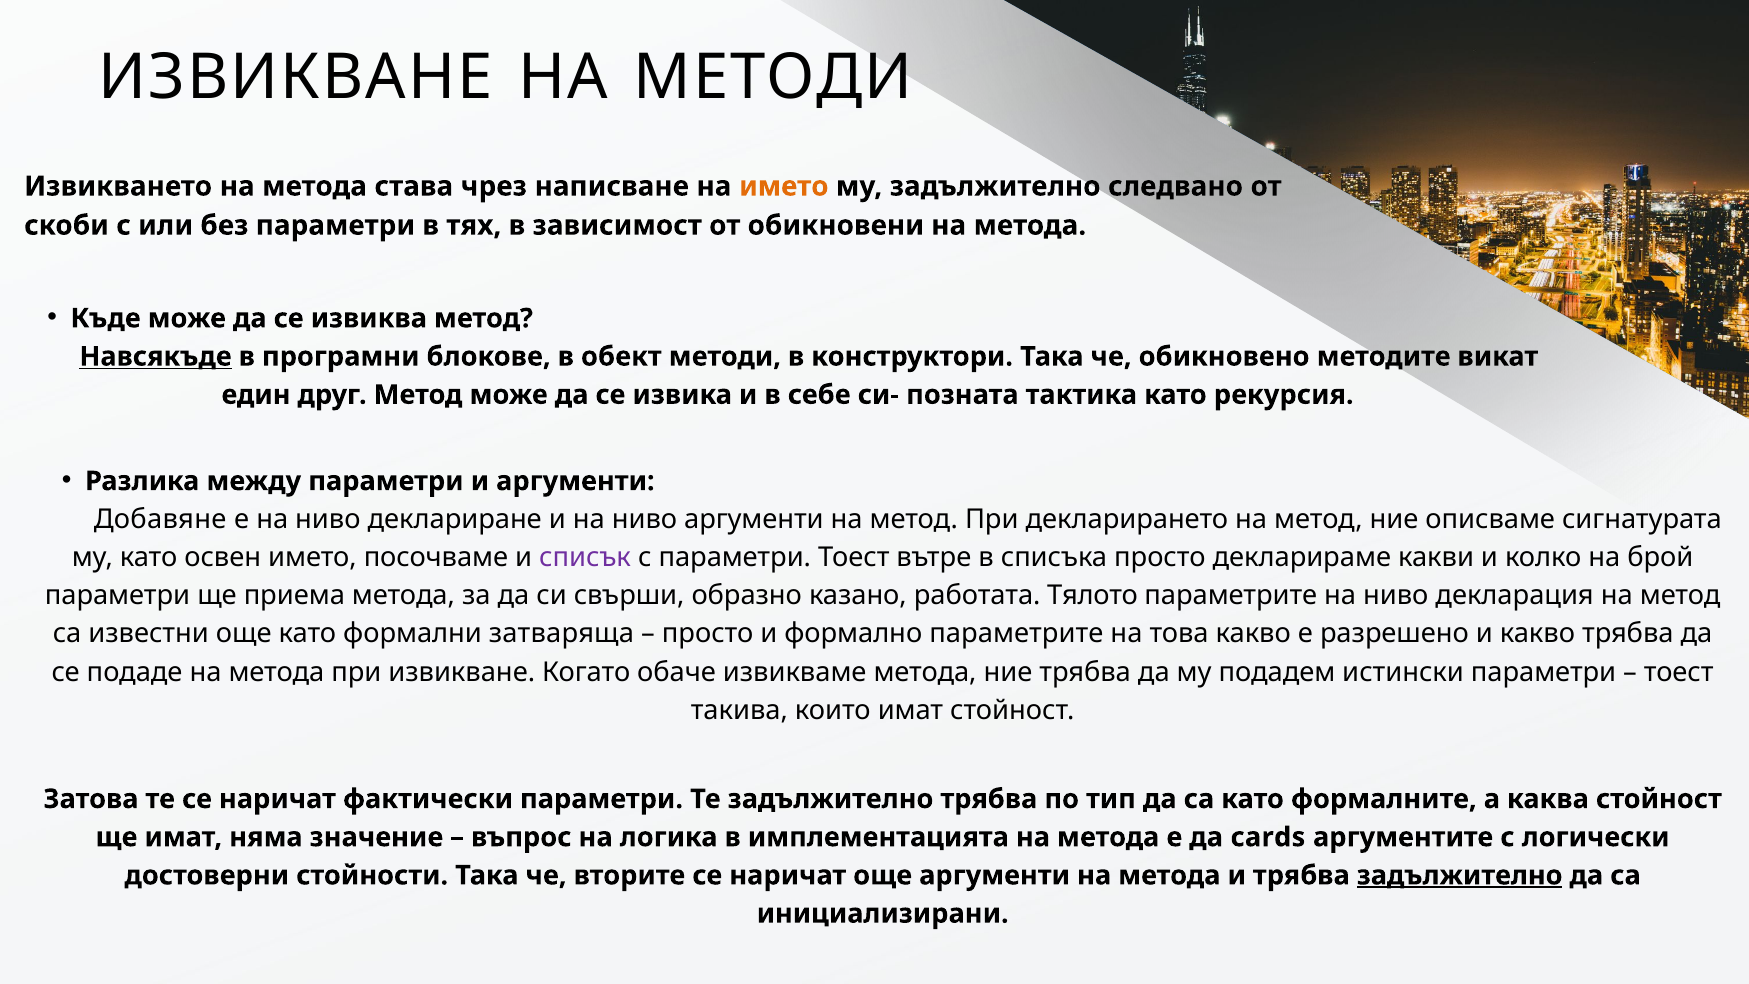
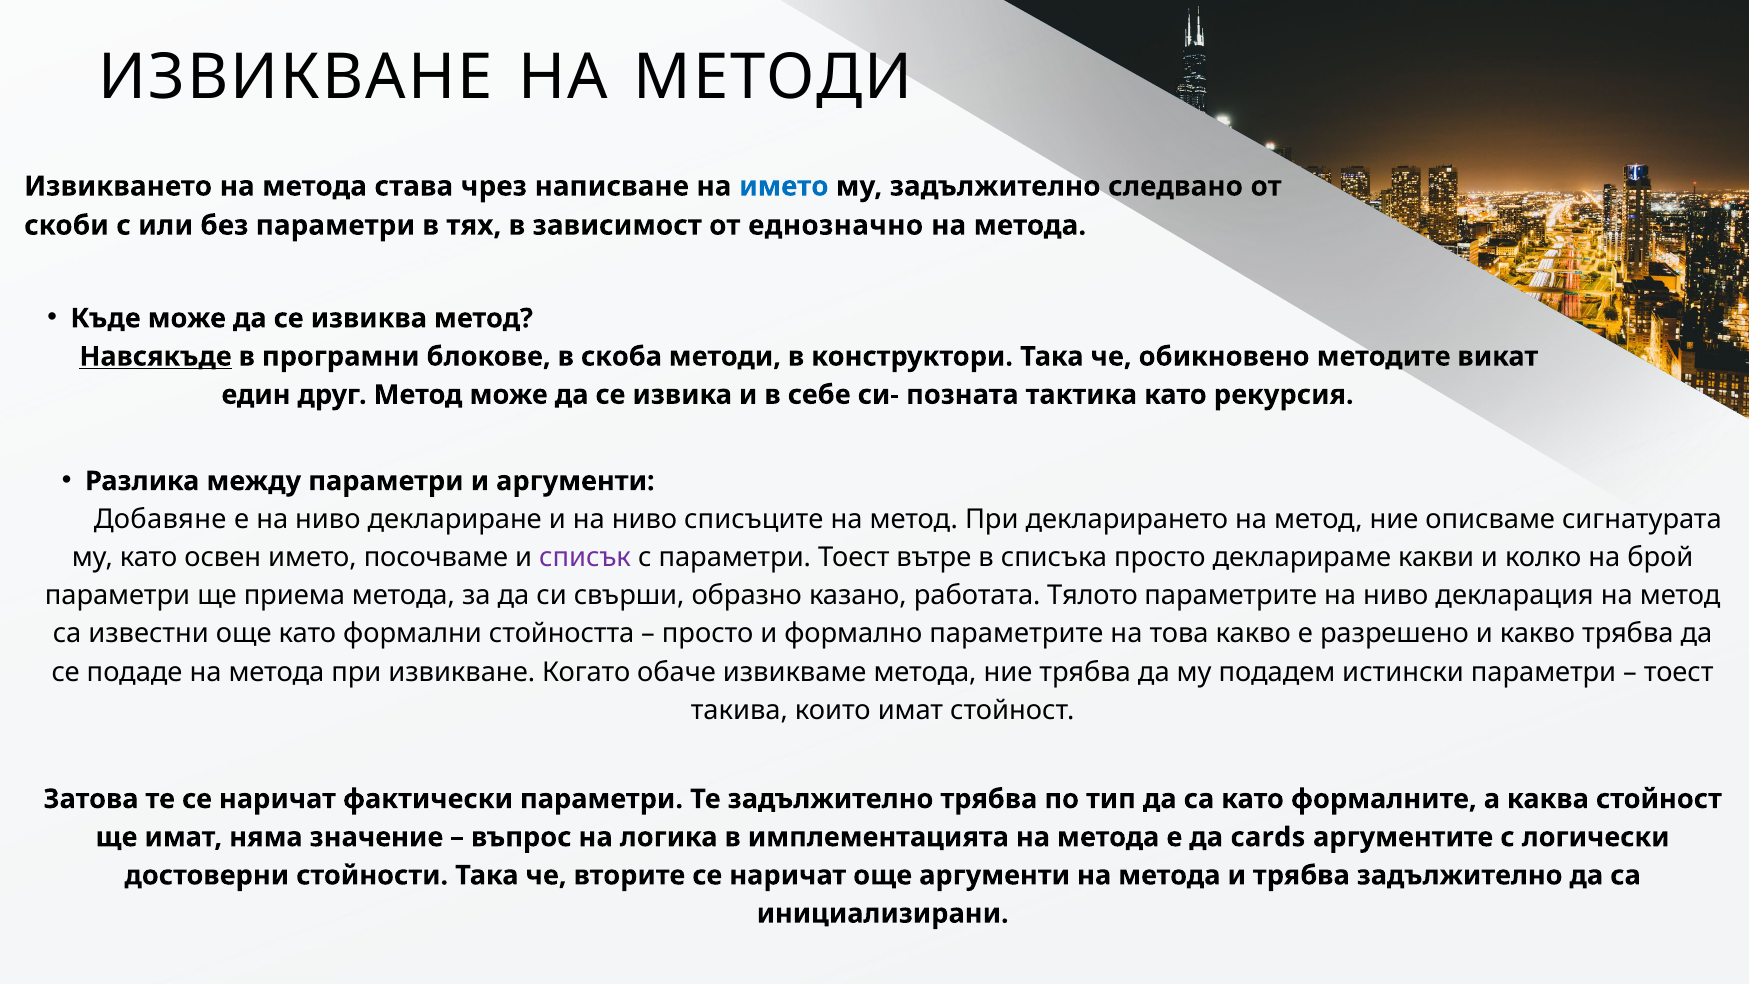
името colour: orange -> blue (784, 186)
обикновени: обикновени -> еднозначно (836, 225)
обект: обект -> скоба (621, 357)
ниво аргументи: аргументи -> списъците (754, 519)
затваряща: затваряща -> стойността (562, 634)
задължително underline: present -> none (1460, 875)
